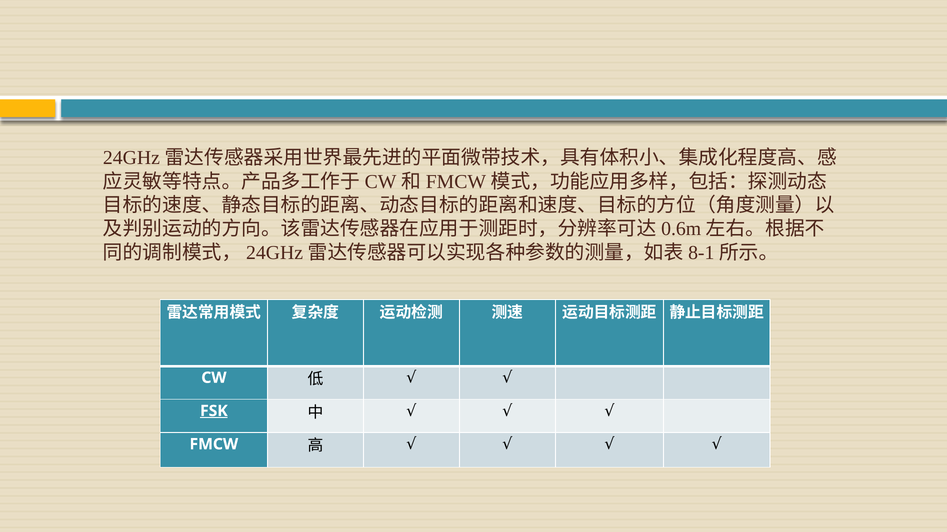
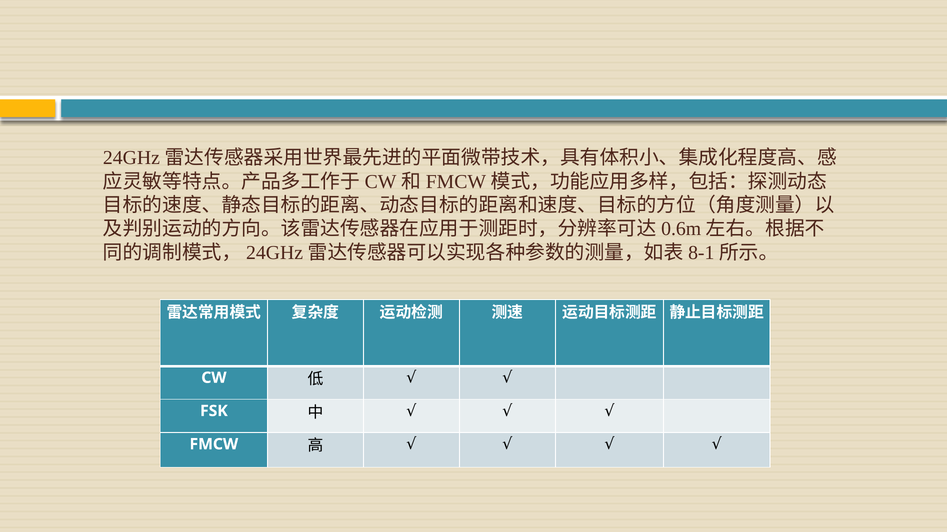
FSK underline: present -> none (214, 411)
